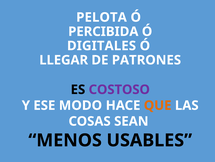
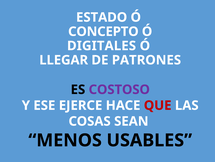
PELOTA: PELOTA -> ESTADO (102, 17)
PERCIBIDA: PERCIBIDA -> CONCEPTO (103, 31)
MODO: MODO -> EJERCE (81, 105)
QUE colour: orange -> red (158, 105)
